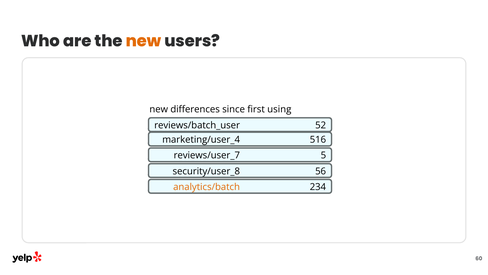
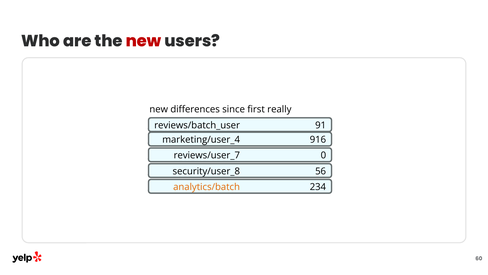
new colour: orange -> red (143, 41)
using: using -> really (279, 109)
52: 52 -> 91 (321, 125)
516: 516 -> 916 (318, 139)
5: 5 -> 0 (323, 155)
